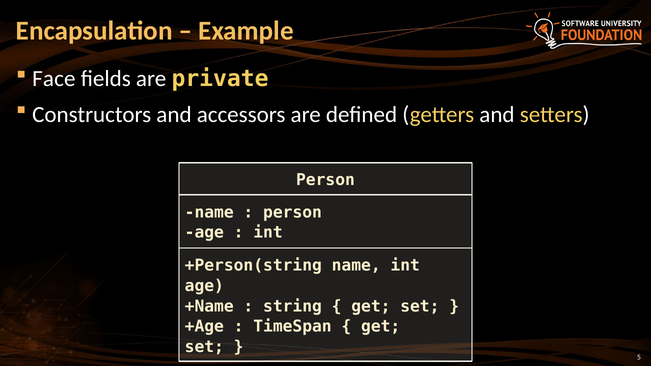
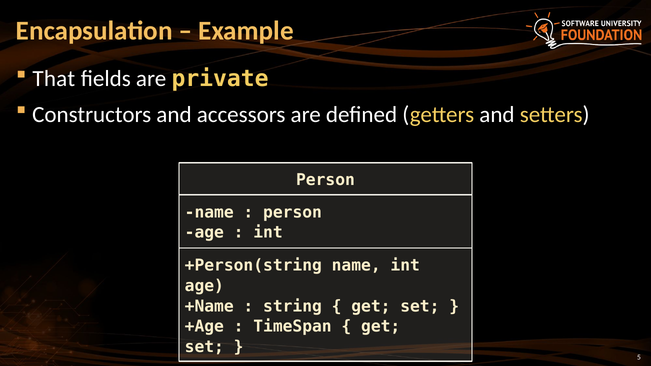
Face: Face -> That (54, 79)
